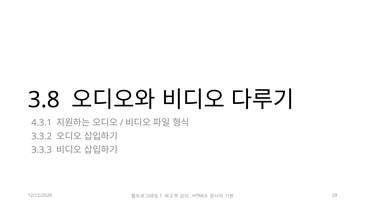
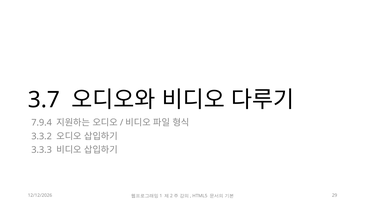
3.8: 3.8 -> 3.7 (44, 100)
4.3.1: 4.3.1 -> 7.9.4 (42, 123)
